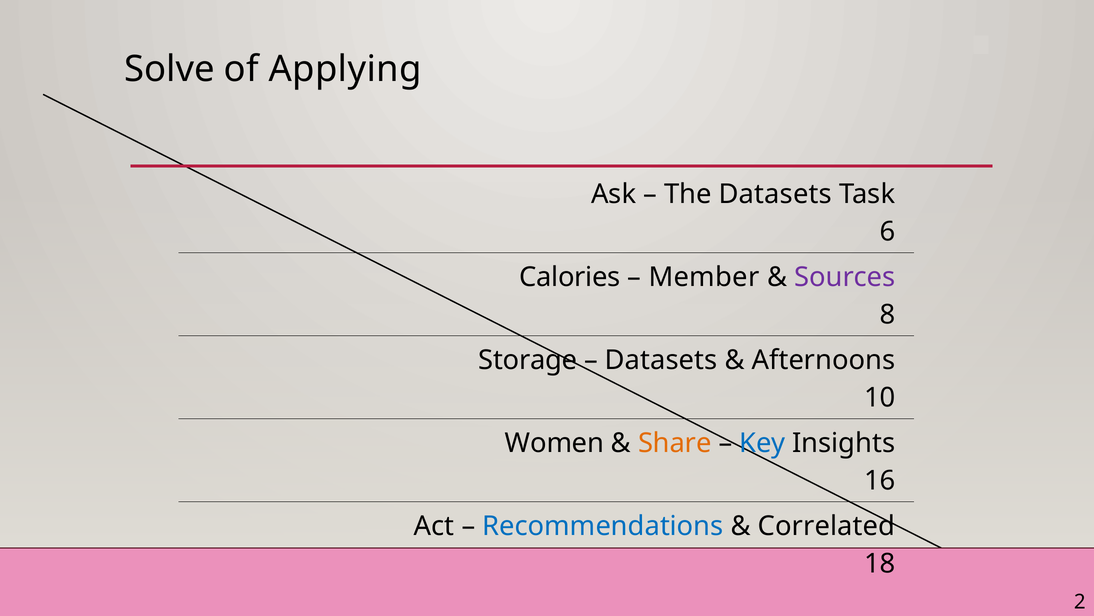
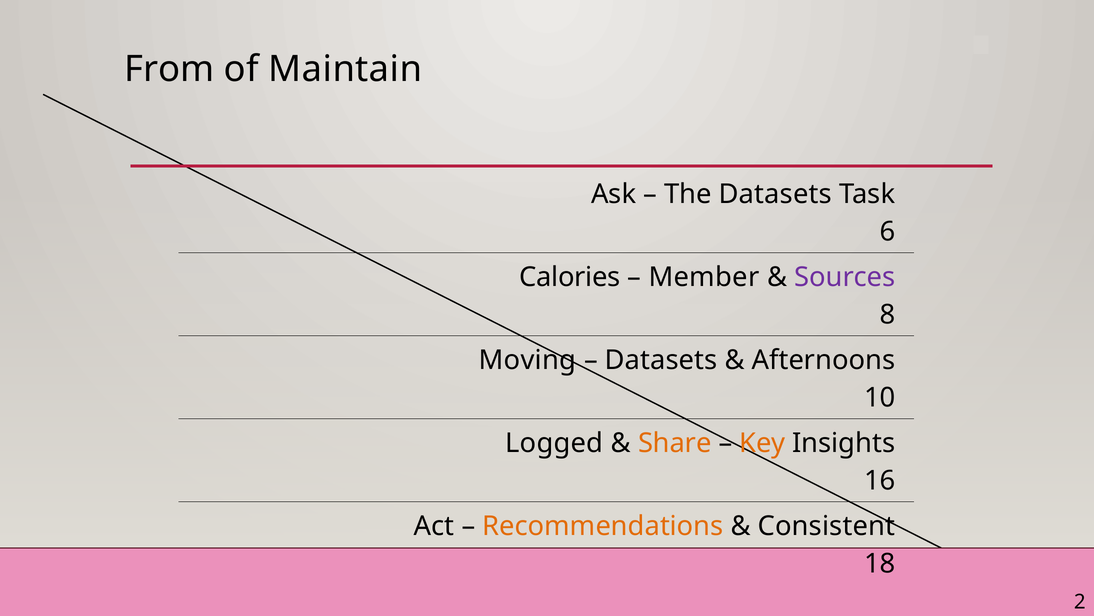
Solve: Solve -> From (169, 69)
Applying: Applying -> Maintain (345, 69)
Storage: Storage -> Moving (528, 360)
Women: Women -> Logged (554, 443)
Key colour: blue -> orange (762, 443)
Recommendations colour: blue -> orange (603, 526)
Correlated: Correlated -> Consistent (826, 526)
